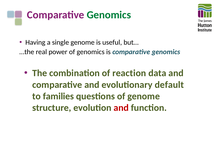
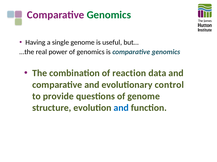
default: default -> control (169, 85)
families: families -> provide (58, 97)
and colour: red -> blue (121, 108)
